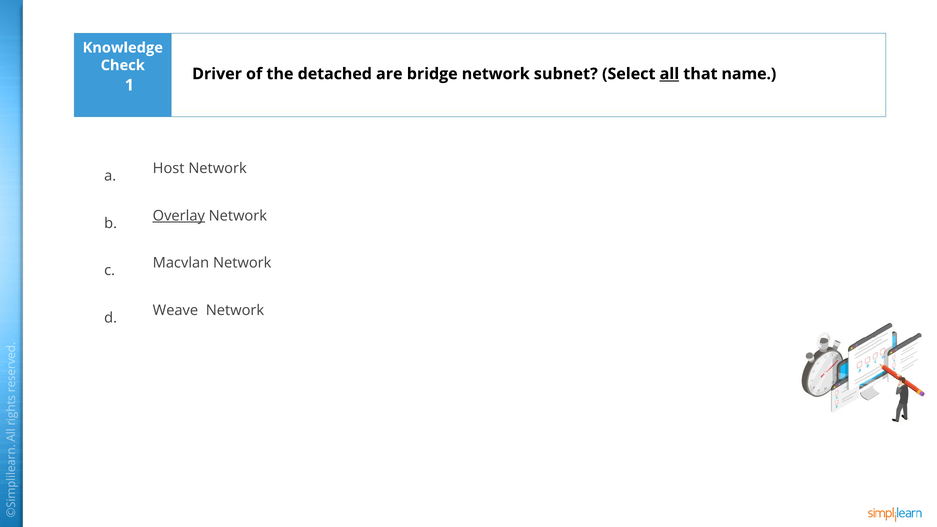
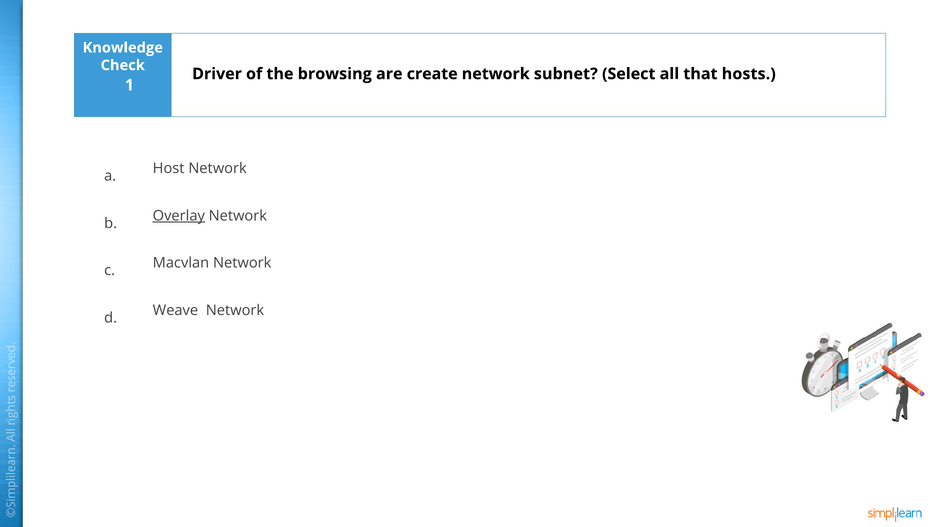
detached: detached -> browsing (335, 74)
bridge: bridge -> create (432, 74)
all underline: present -> none (669, 74)
name: name -> hosts (749, 74)
